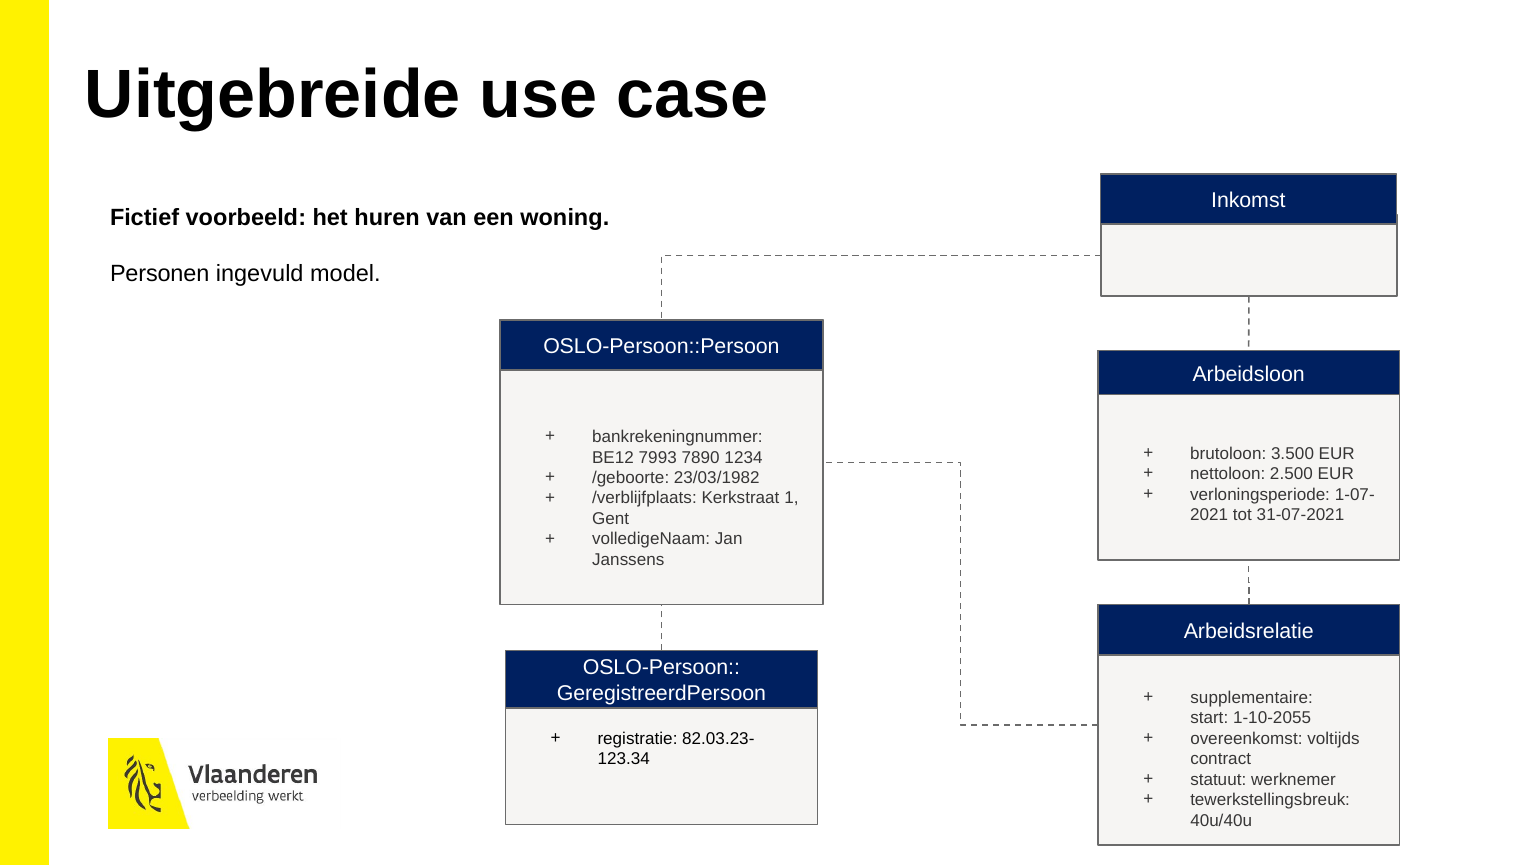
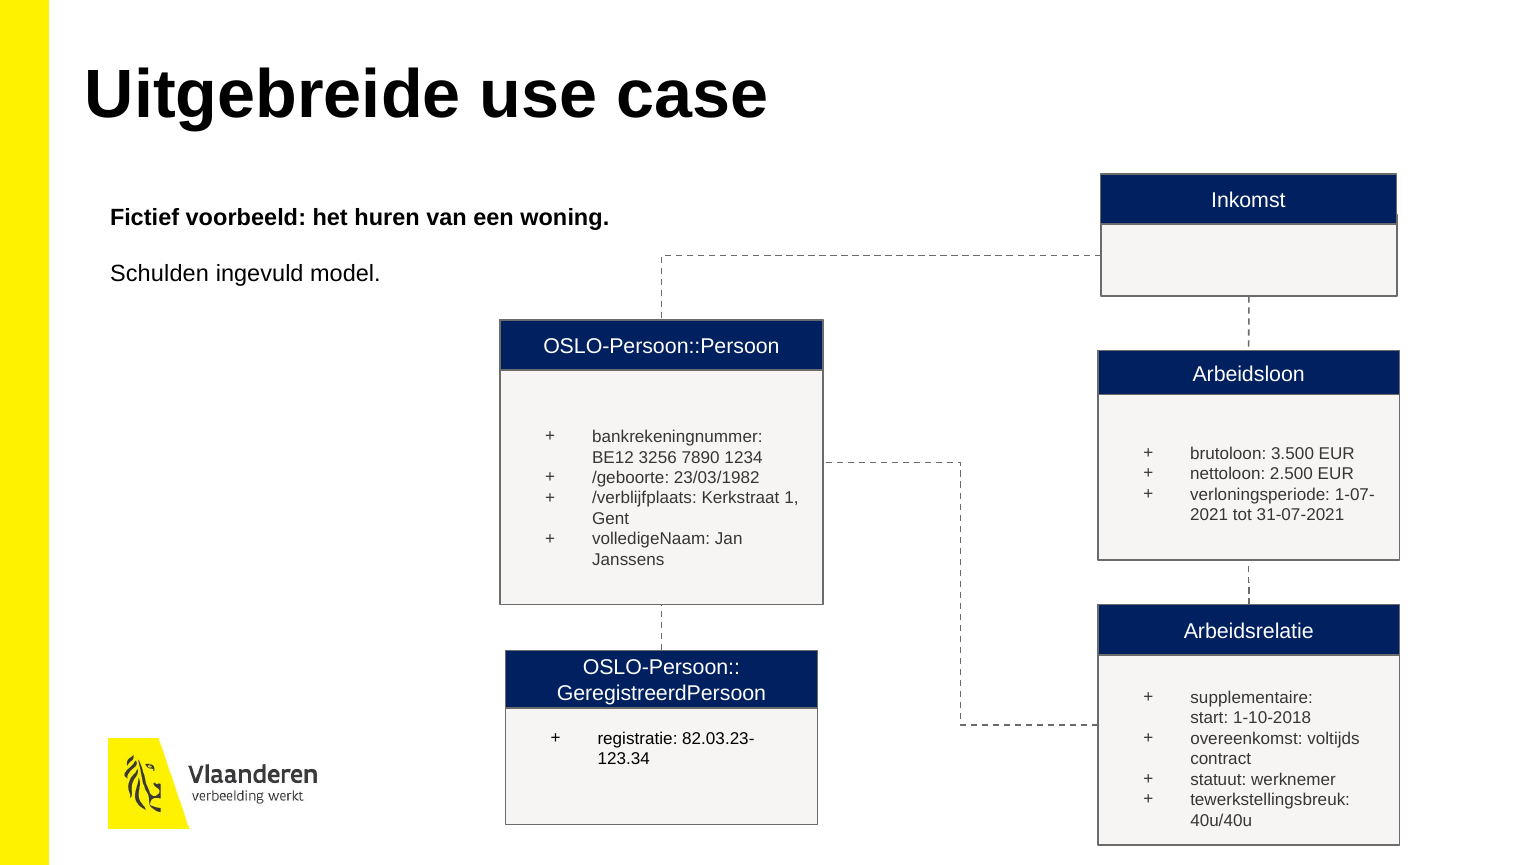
Personen: Personen -> Schulden (160, 274)
7993: 7993 -> 3256 (658, 457)
1-10-2055: 1-10-2055 -> 1-10-2018 (1272, 718)
